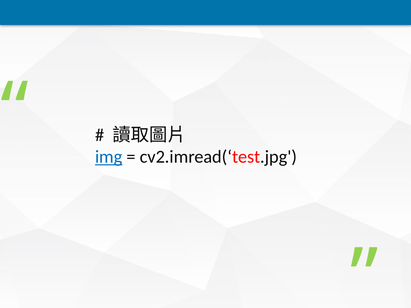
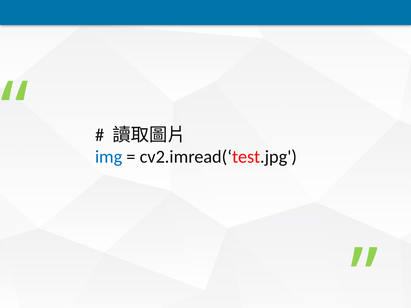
img underline: present -> none (109, 157)
